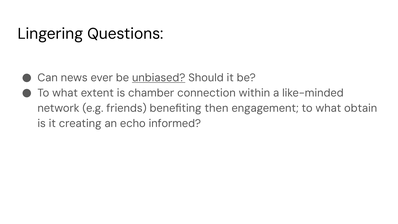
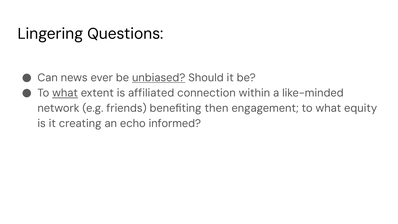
what underline: none -> present (65, 93)
chamber: chamber -> affiliated (151, 93)
obtain: obtain -> equity (361, 108)
